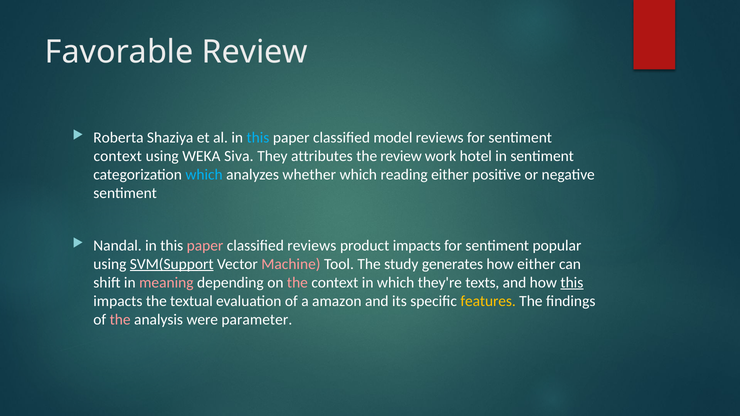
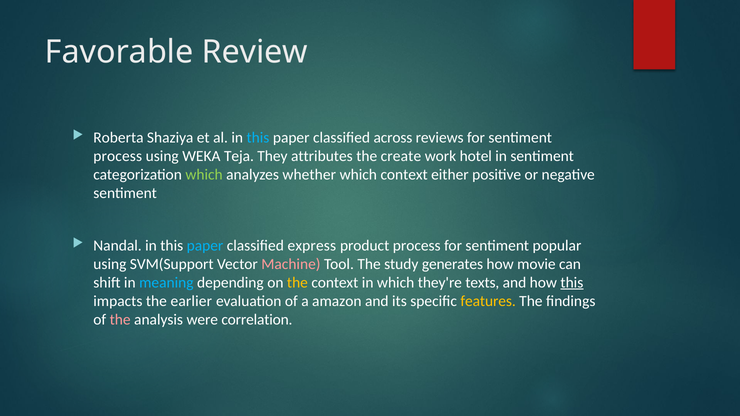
model: model -> across (393, 138)
context: context -> process (118, 156)
Siva: Siva -> Teja (239, 156)
the review: review -> create (401, 156)
which colour: light blue -> light green (204, 175)
which reading: reading -> context (404, 175)
paper colour: pink -> light blue (205, 246)
classified reviews: reviews -> express (312, 246)
product impacts: impacts -> process (417, 246)
SVM(Support underline: present -> none (172, 264)
how either: either -> movie (536, 264)
meaning colour: pink -> light blue (166, 283)
the colour: pink -> yellow (297, 283)
textual: textual -> earlier (191, 301)
parameter: parameter -> correlation (257, 320)
